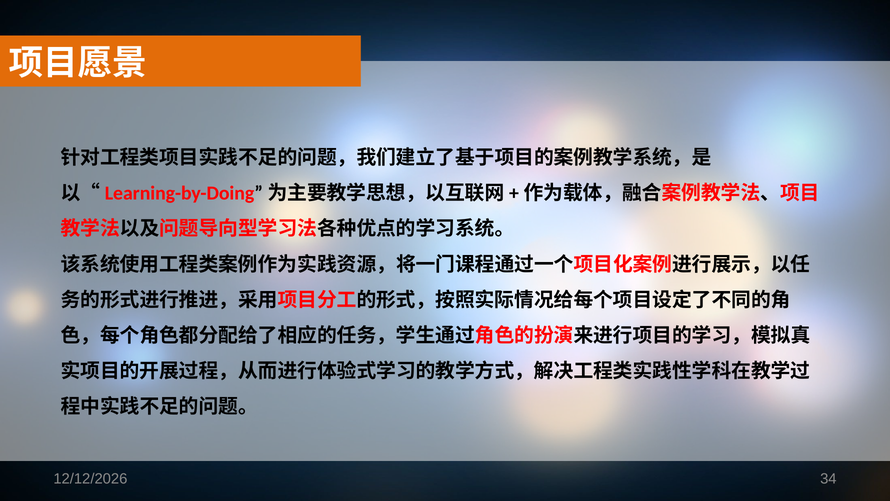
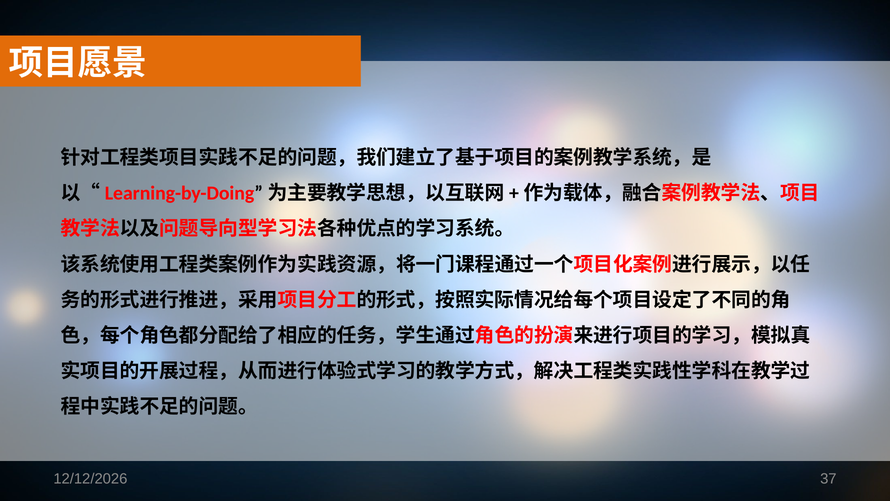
34: 34 -> 37 (828, 478)
